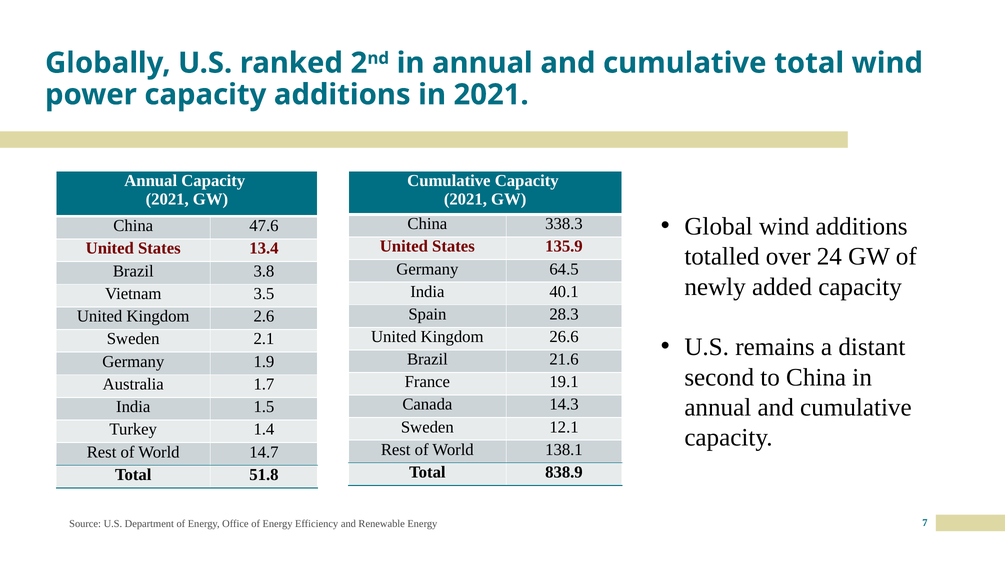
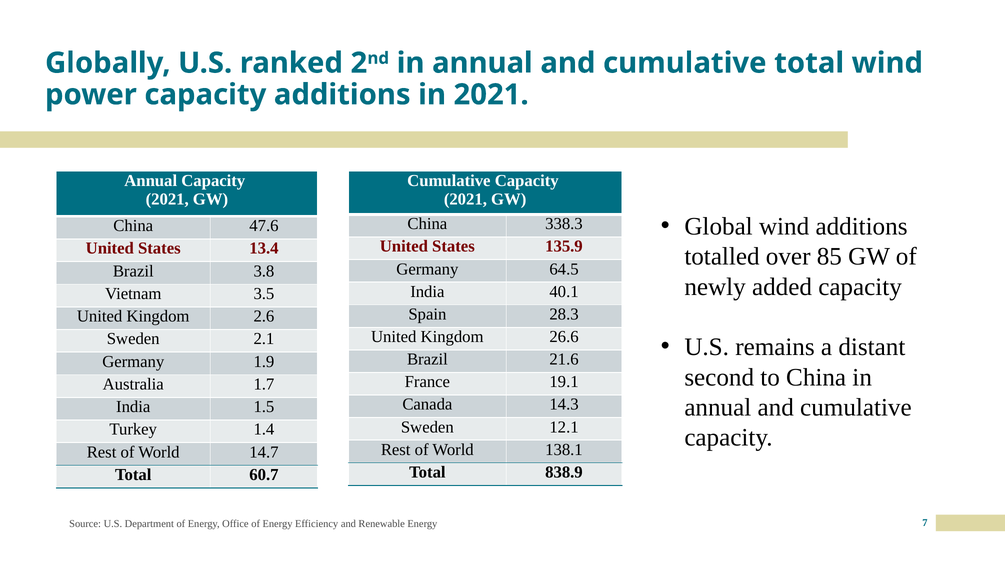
24: 24 -> 85 (829, 257)
51.8: 51.8 -> 60.7 (264, 475)
